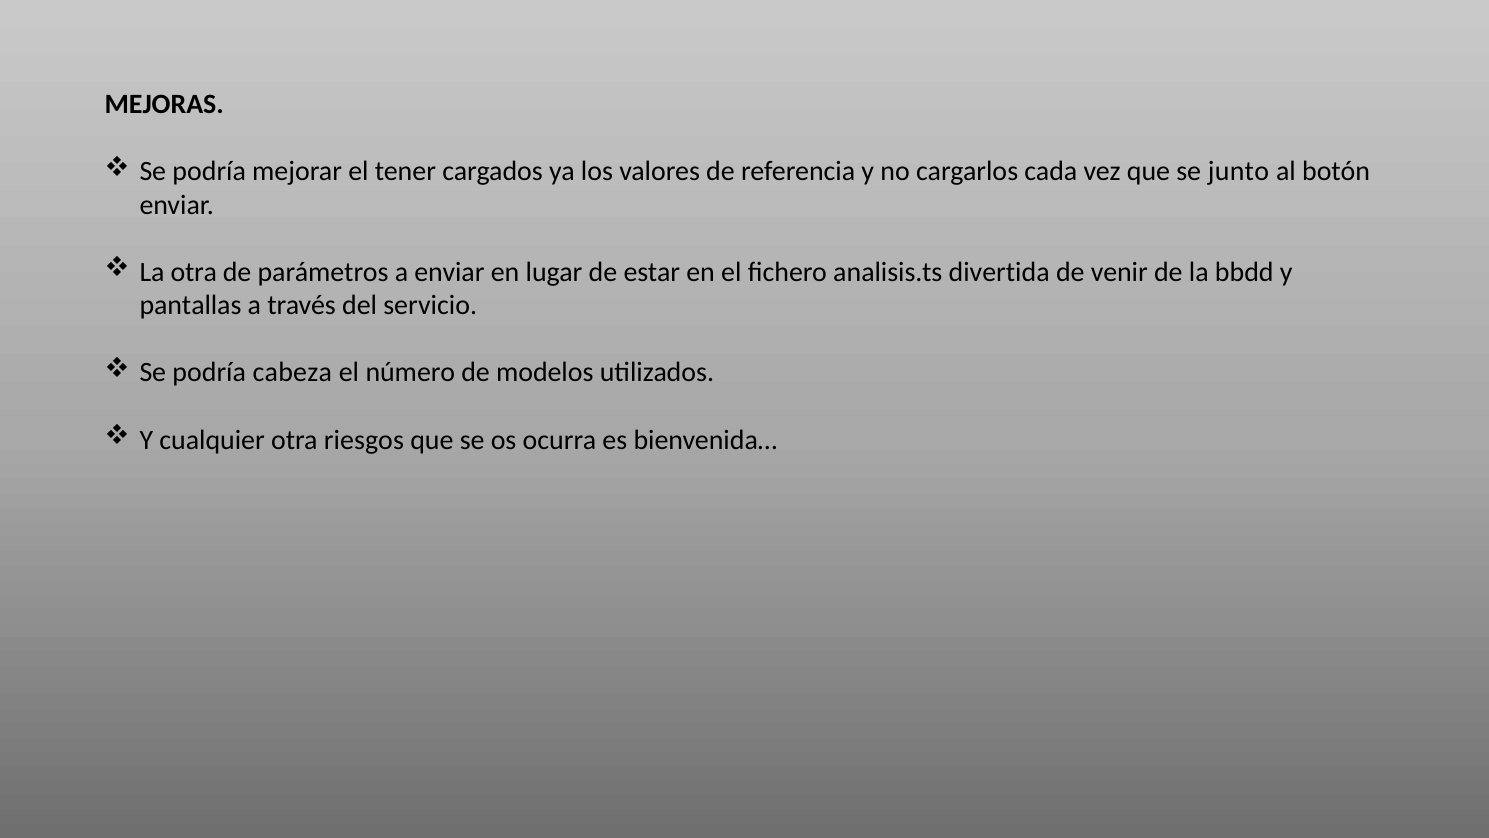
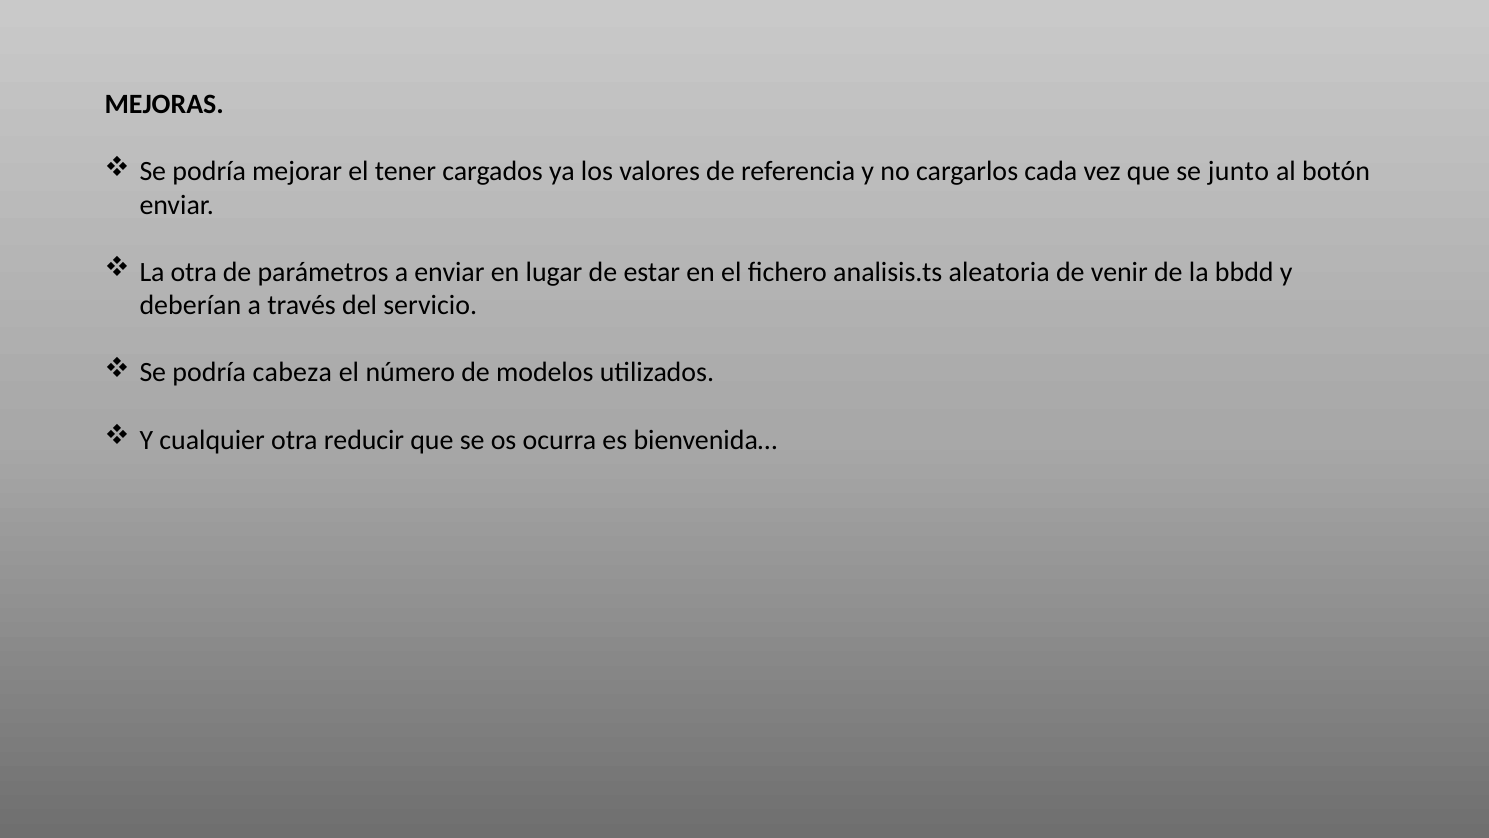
divertida: divertida -> aleatoria (999, 272)
pantallas: pantallas -> deberían (190, 306)
riesgos: riesgos -> reducir (364, 440)
